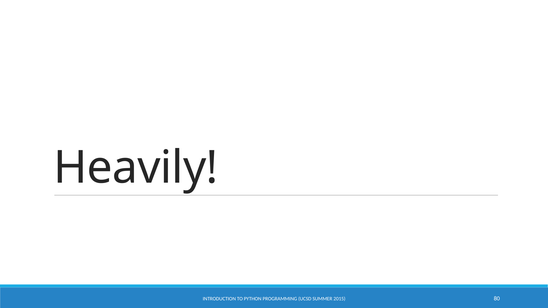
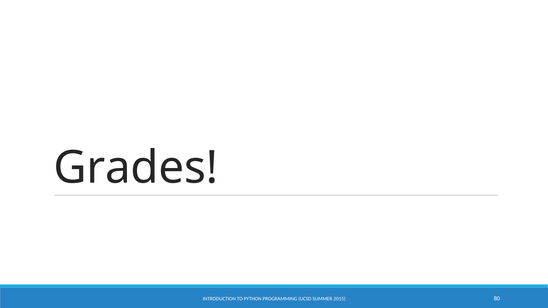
Heavily: Heavily -> Grades (136, 168)
